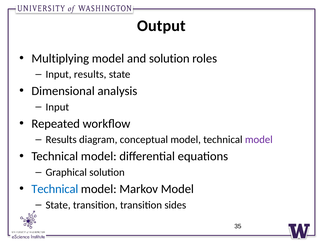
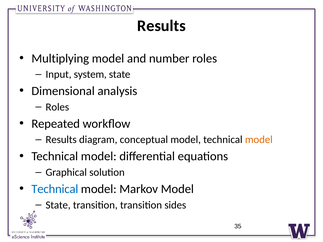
Output: Output -> Results (161, 26)
and solution: solution -> number (169, 58)
Input results: results -> system (90, 74)
Input: Input -> Roles (57, 107)
model colour: purple -> orange (259, 140)
